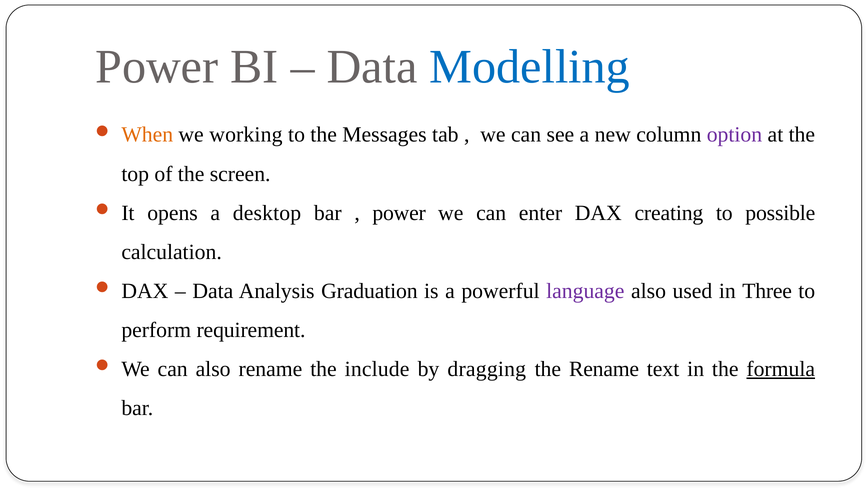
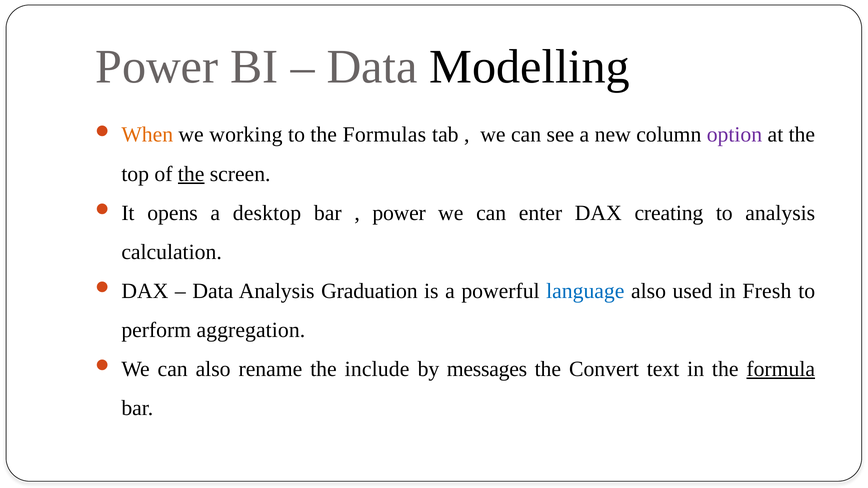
Modelling colour: blue -> black (530, 67)
Messages: Messages -> Formulas (384, 135)
the underline: none -> present (191, 174)
to possible: possible -> analysis (780, 213)
language colour: purple -> blue (585, 291)
Three: Three -> Fresh (767, 291)
requirement: requirement -> aggregation (251, 330)
dragging: dragging -> messages (487, 369)
the Rename: Rename -> Convert (604, 369)
